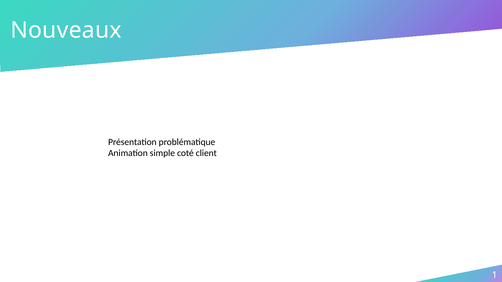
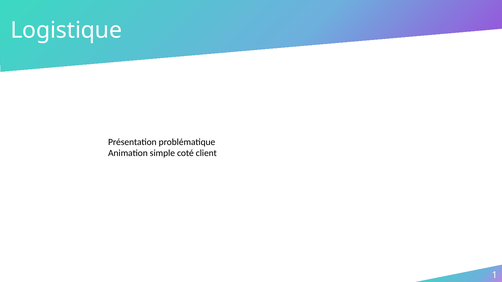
Nouveaux: Nouveaux -> Logistique (66, 30)
